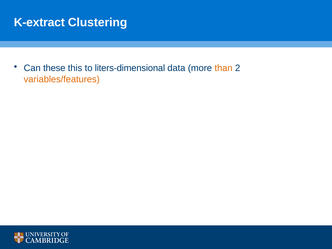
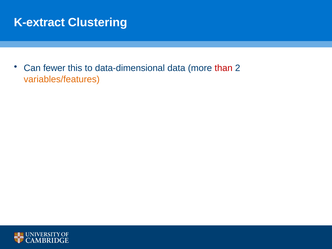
these: these -> fewer (54, 68)
liters-dimensional: liters-dimensional -> data-dimensional (130, 68)
than colour: orange -> red (224, 68)
